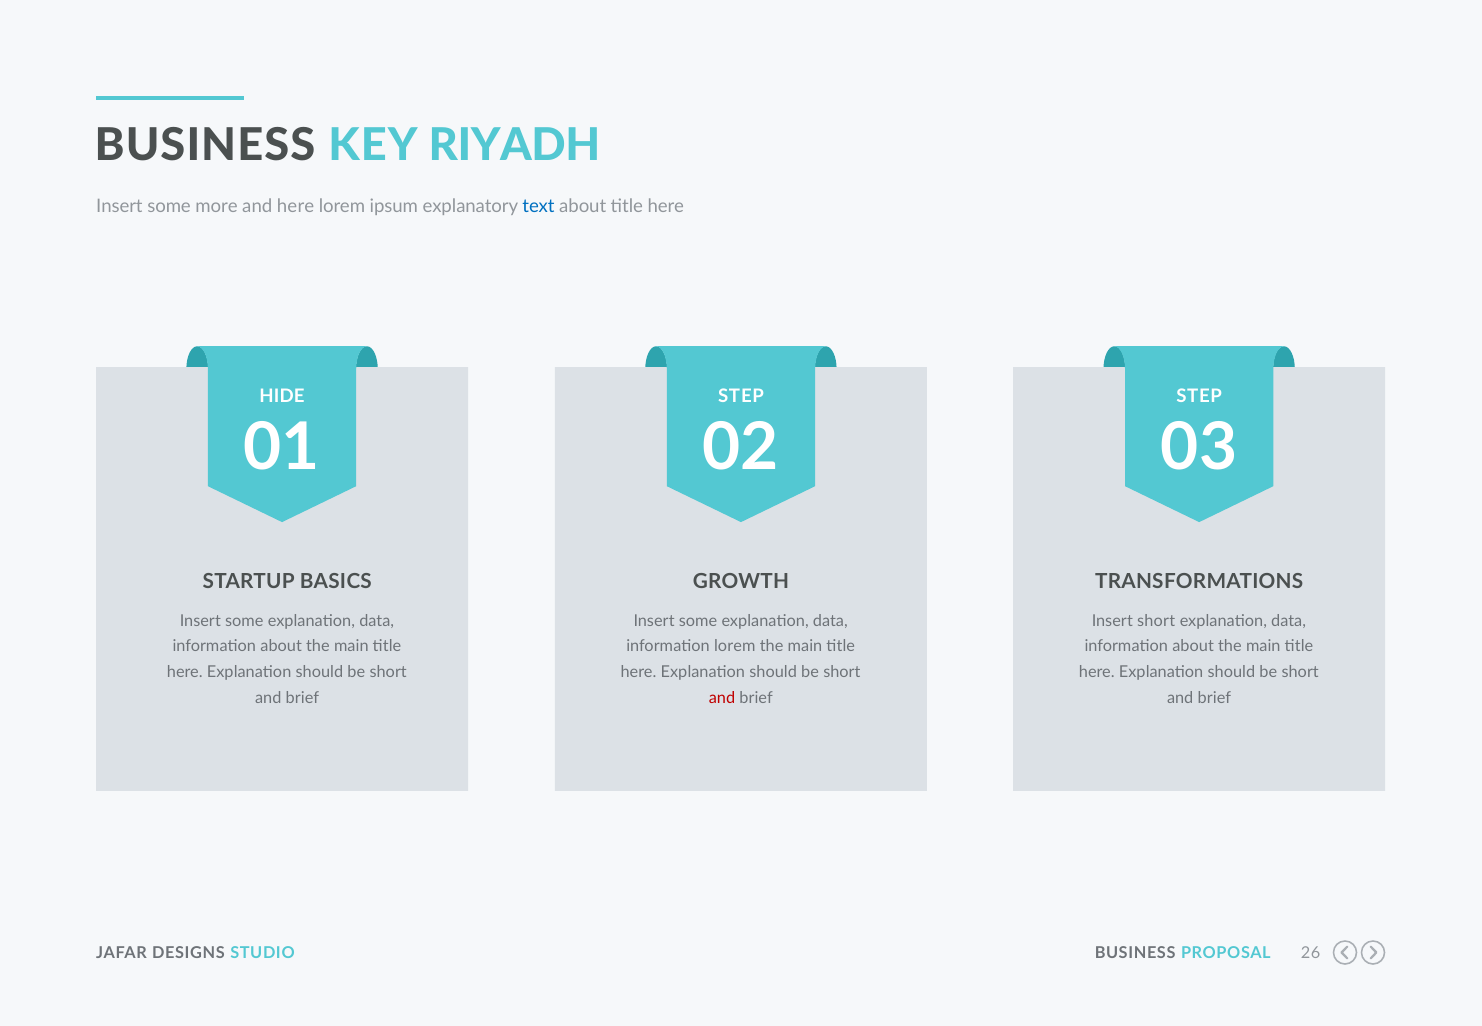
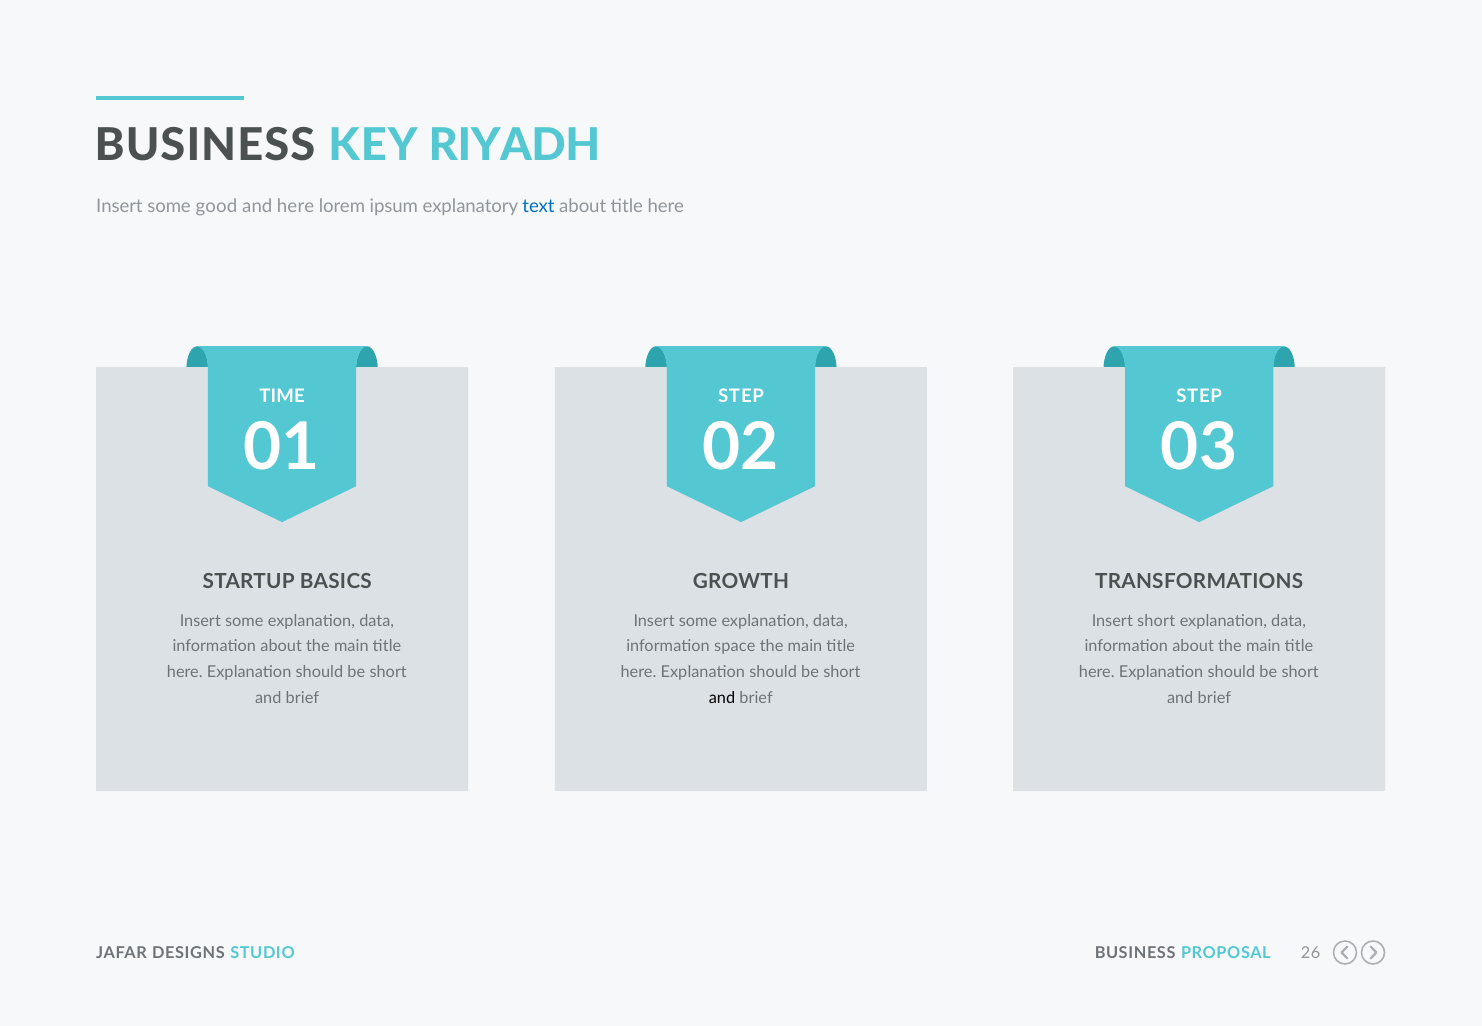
more: more -> good (216, 206)
HIDE: HIDE -> TIME (282, 396)
information lorem: lorem -> space (735, 647)
and colour: red -> black (722, 698)
